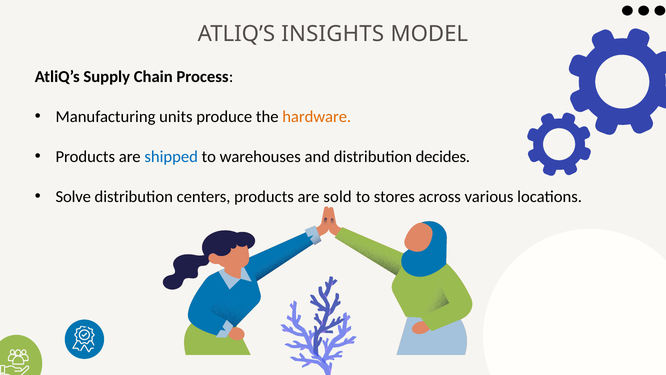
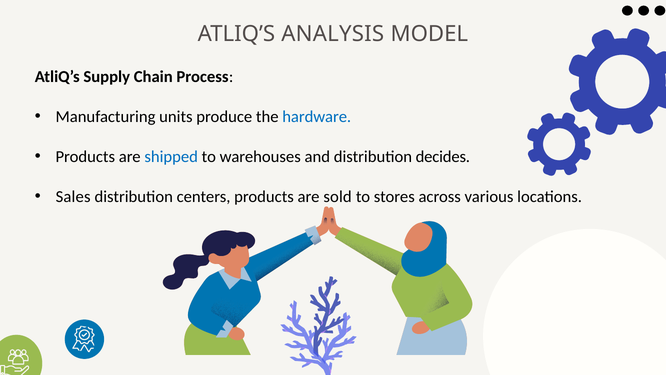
INSIGHTS: INSIGHTS -> ANALYSIS (333, 34)
hardware colour: orange -> blue (317, 117)
Solve: Solve -> Sales (73, 197)
